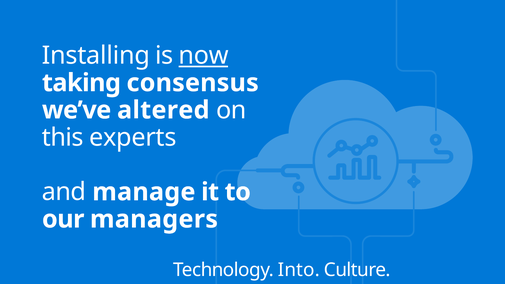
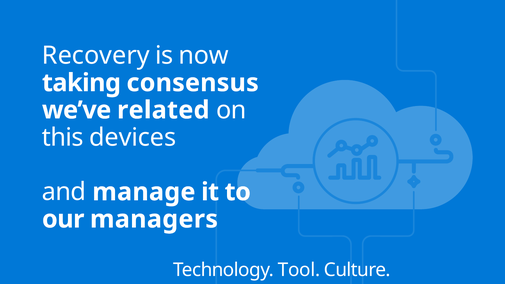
Installing: Installing -> Recovery (96, 56)
now underline: present -> none (203, 56)
altered: altered -> related (163, 110)
experts: experts -> devices (133, 137)
Into: Into -> Tool (299, 270)
